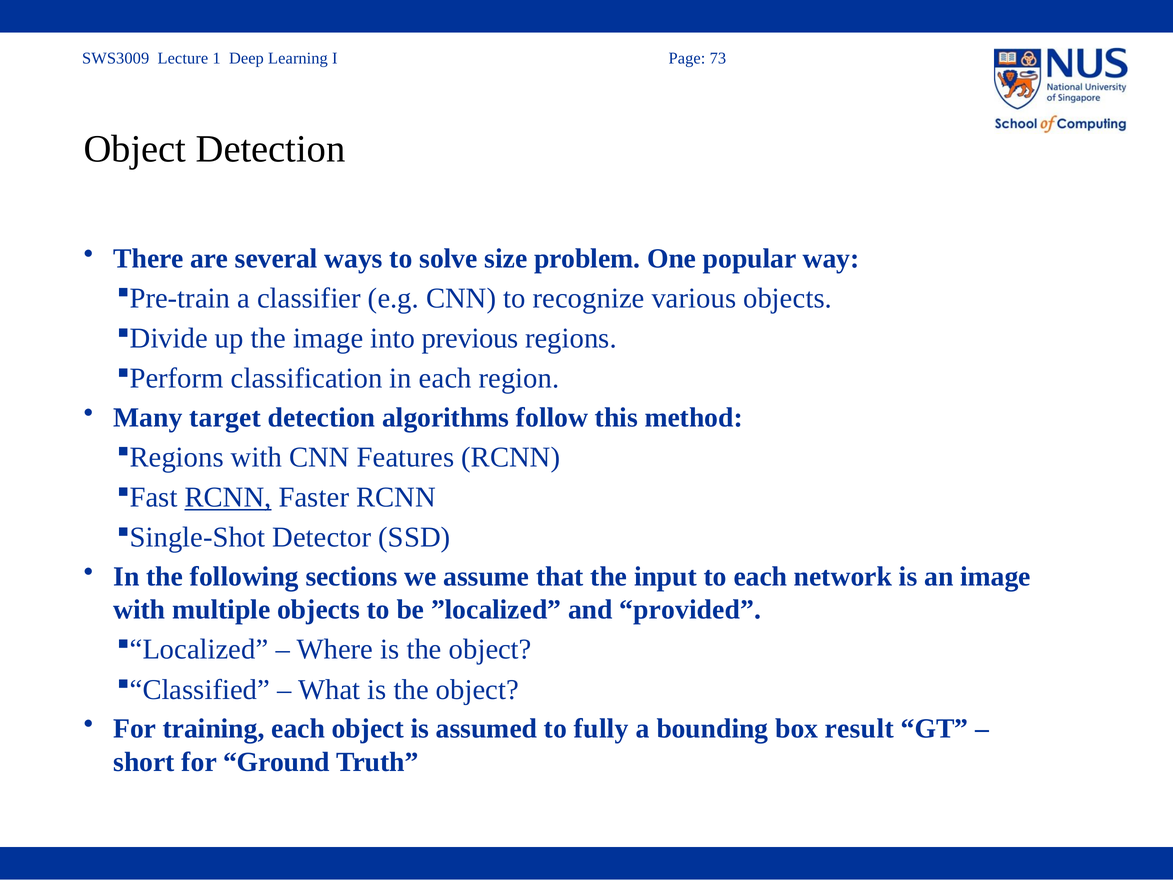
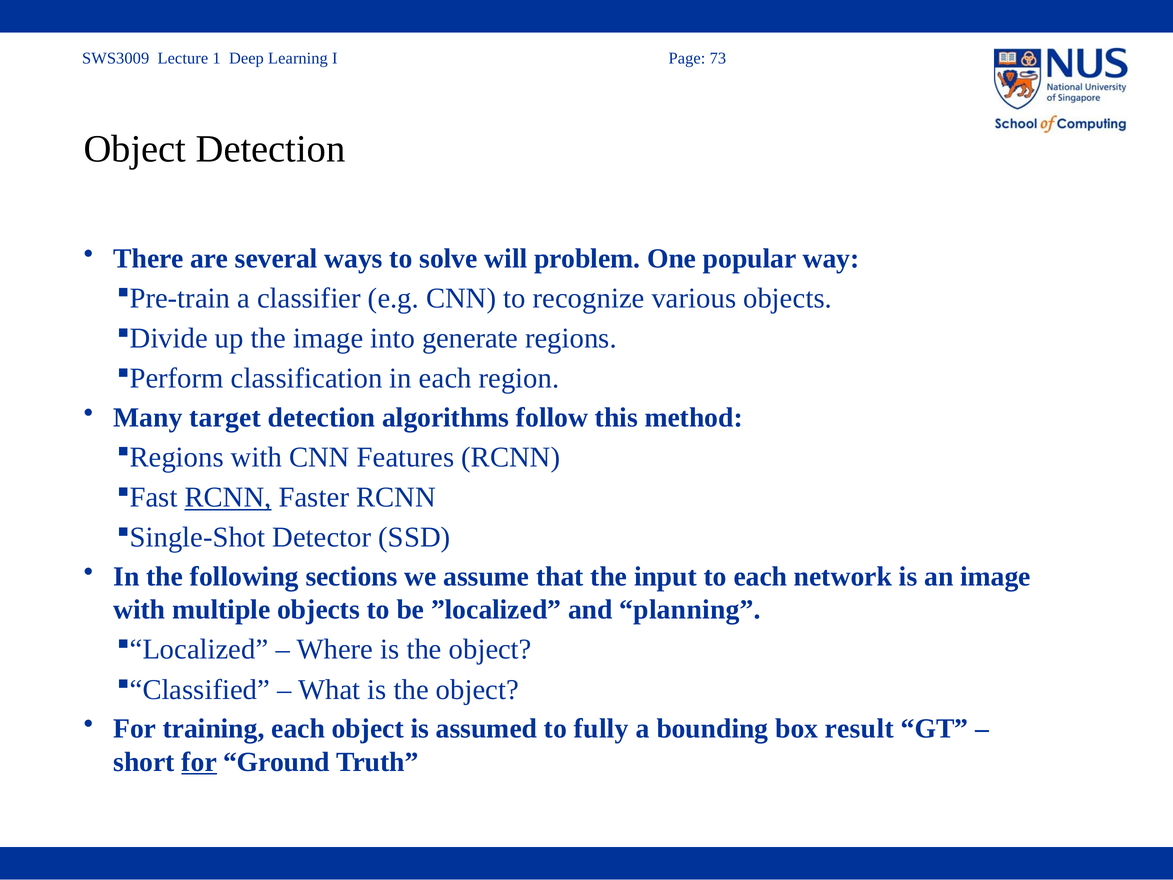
size: size -> will (506, 258)
previous: previous -> generate (470, 338)
provided: provided -> planning (690, 610)
for underline: none -> present (199, 762)
